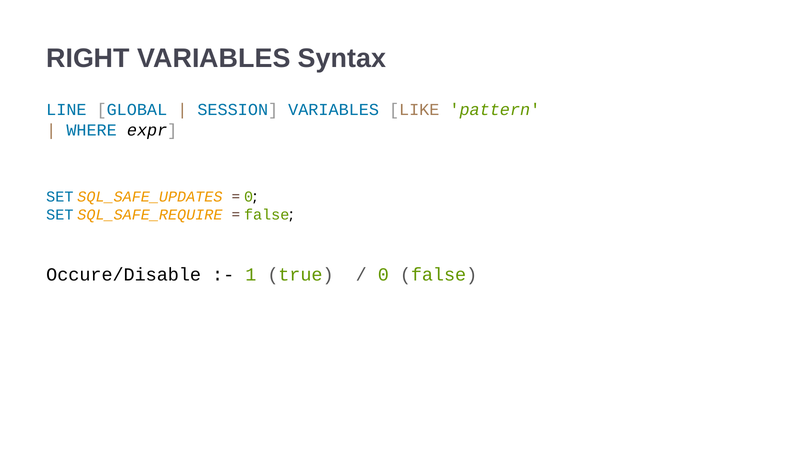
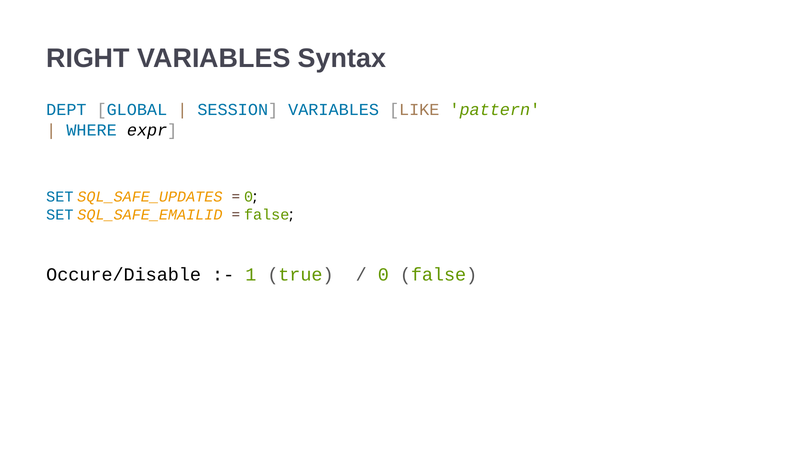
LINE: LINE -> DEPT (66, 110)
SQL_SAFE_REQUIRE: SQL_SAFE_REQUIRE -> SQL_SAFE_EMAILID (150, 215)
